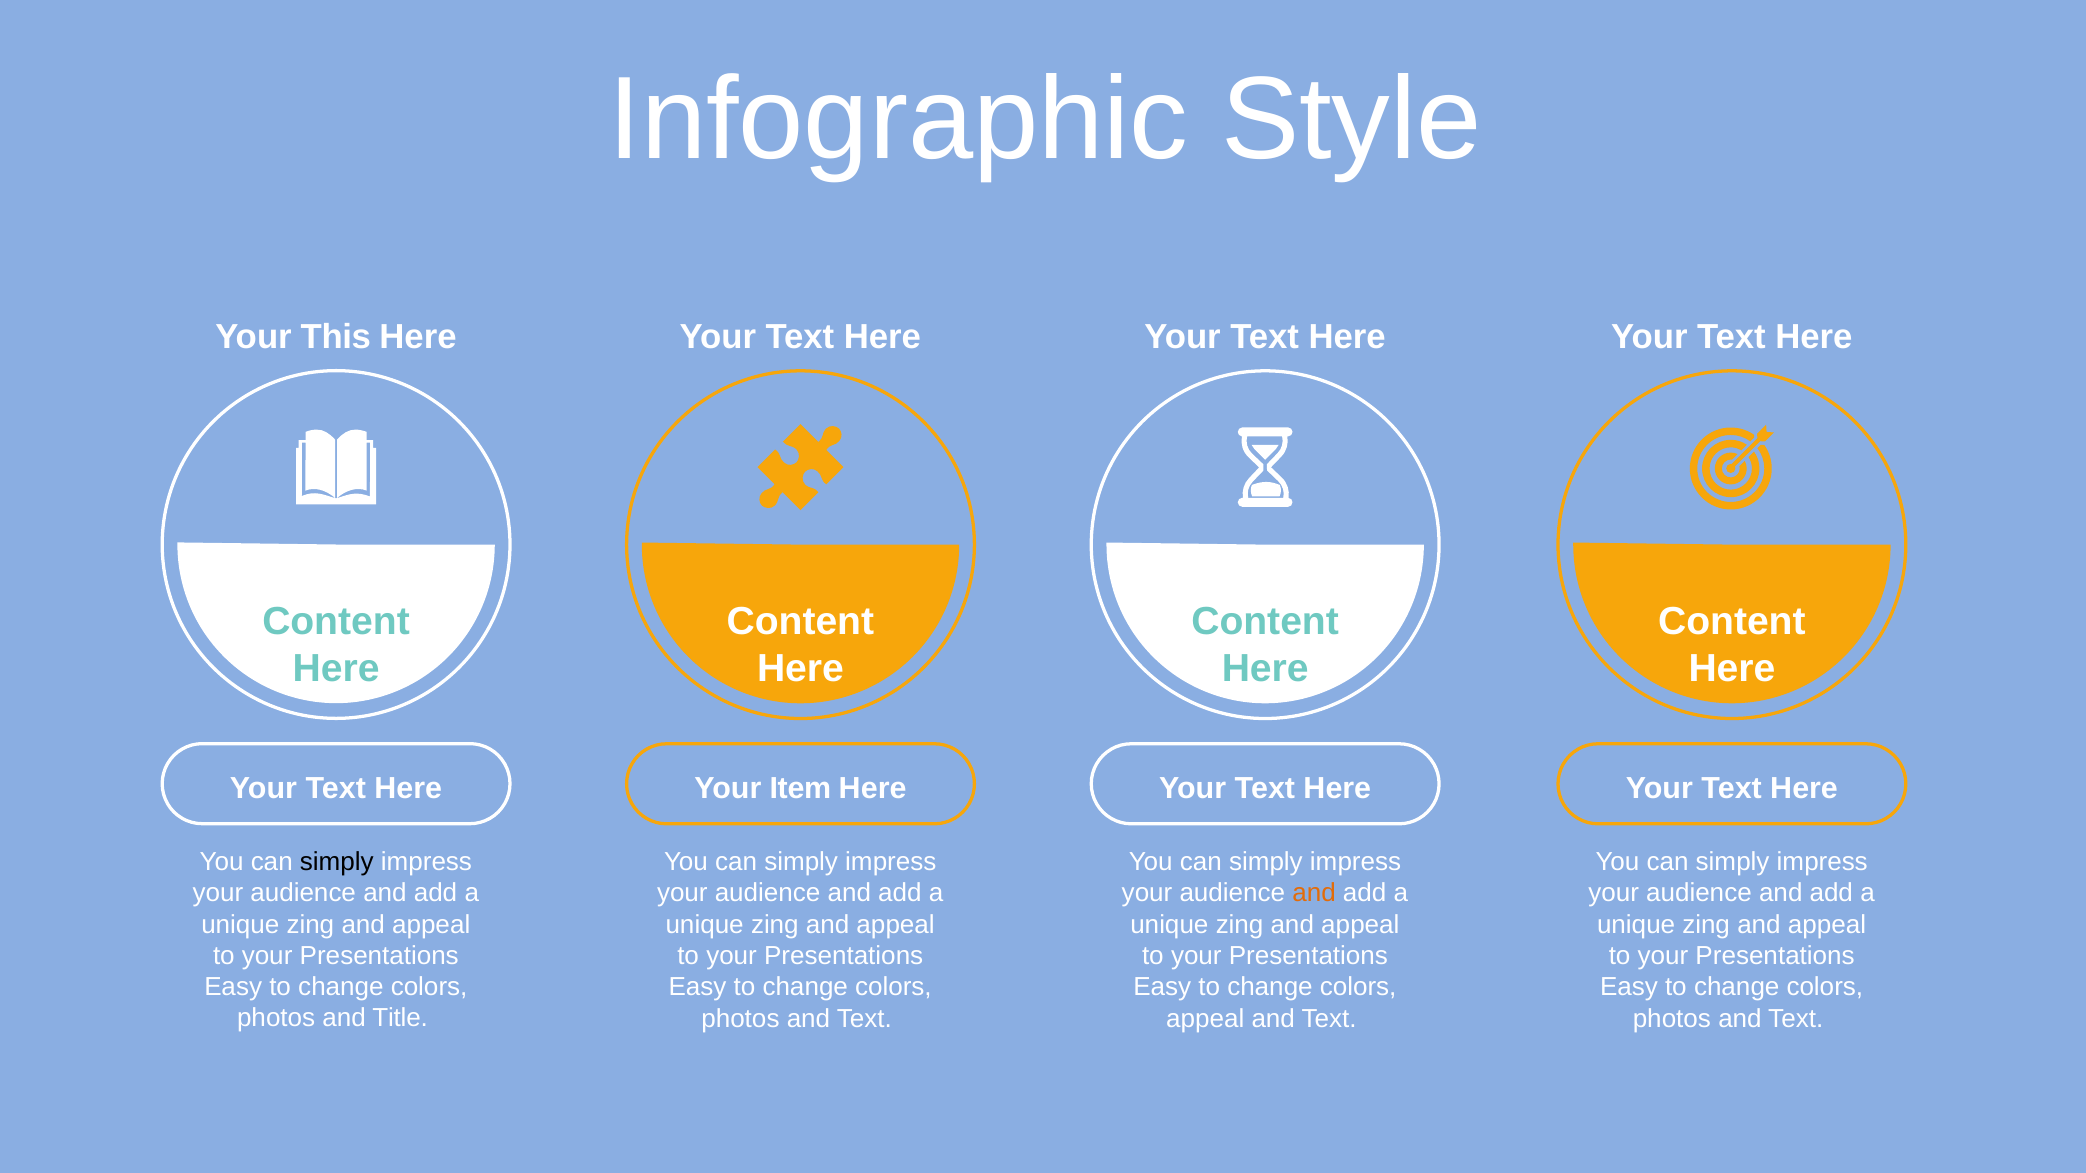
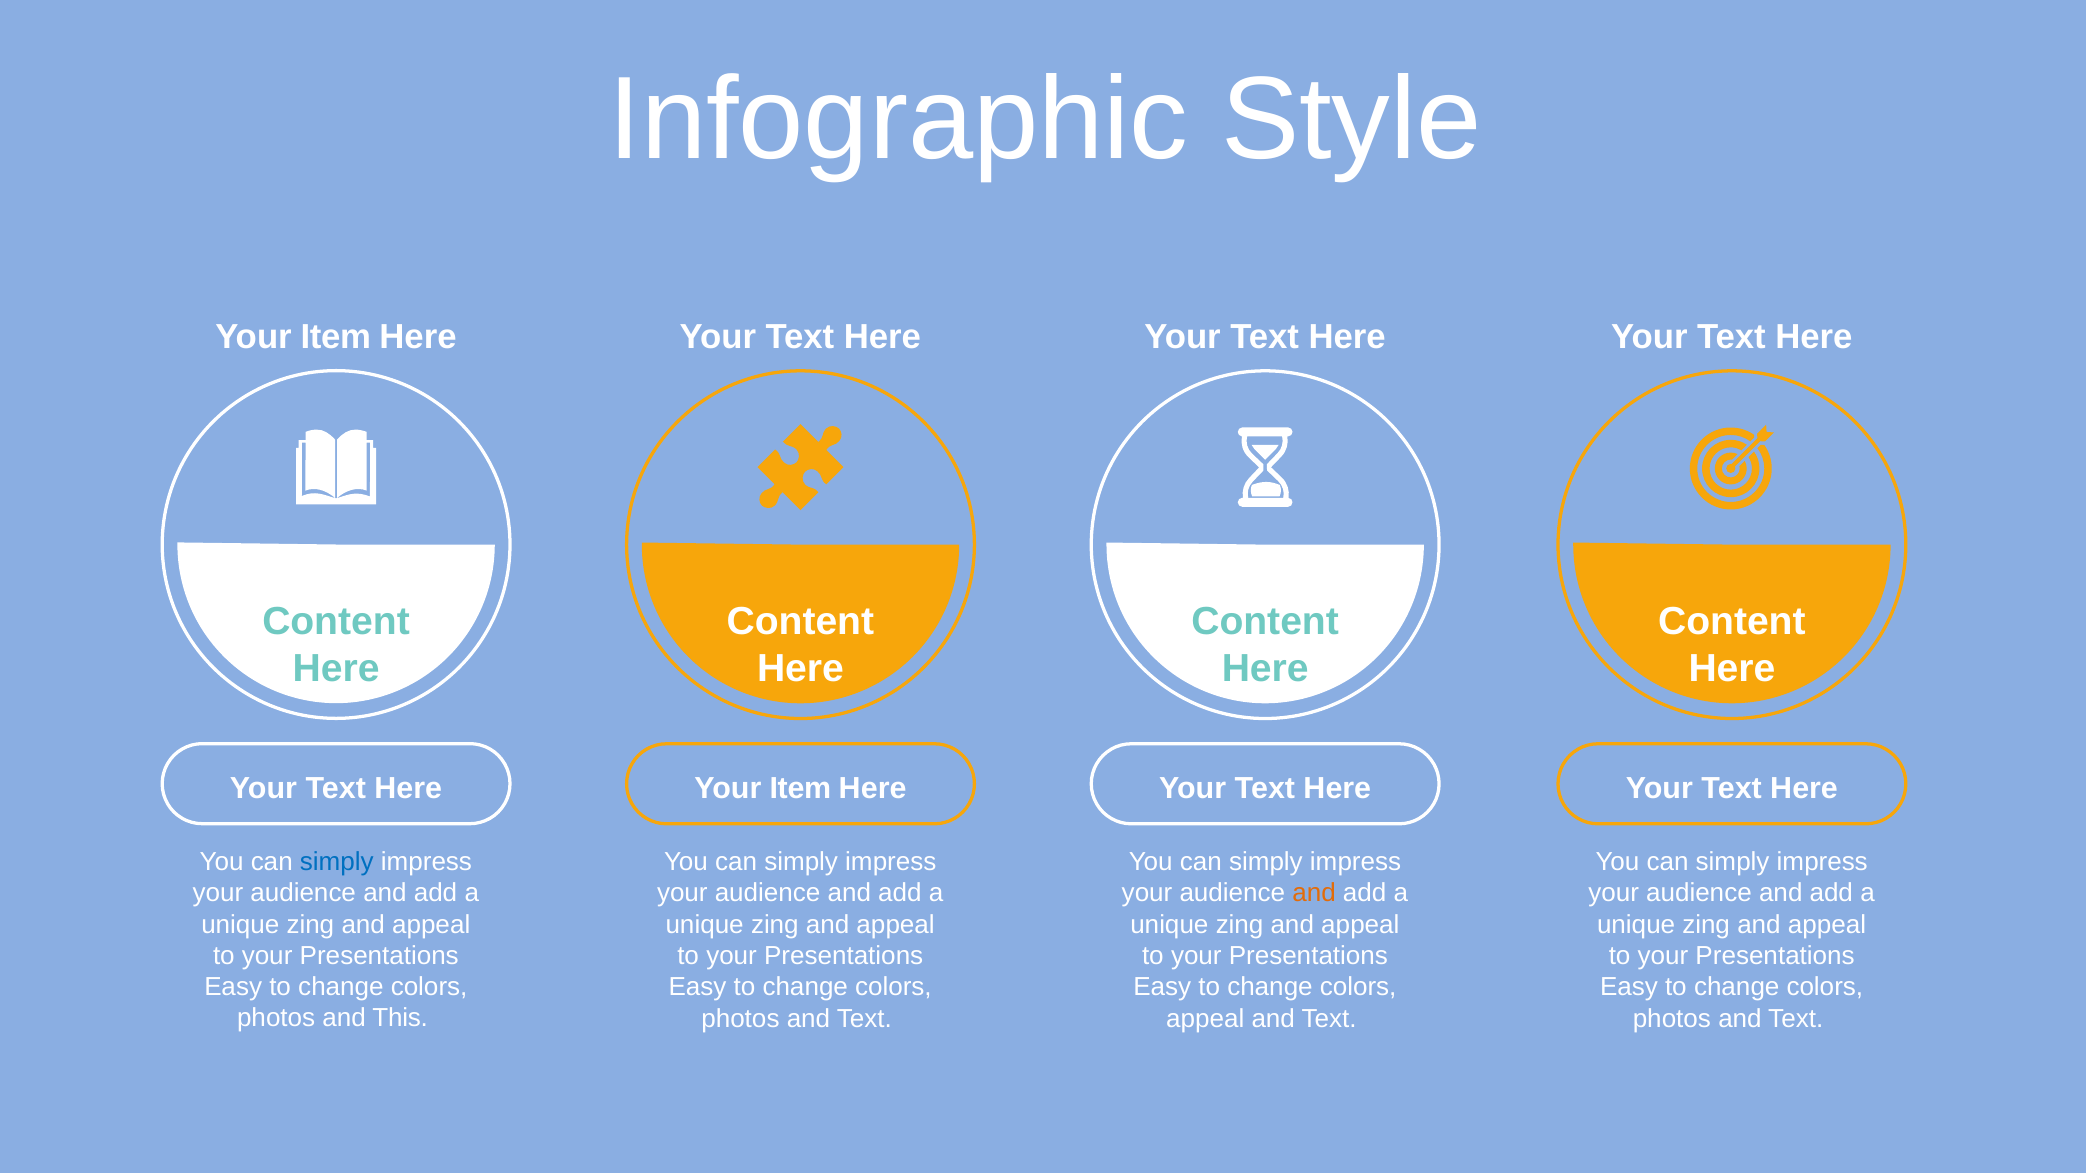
This: This -> Item (336, 337)
simply colour: black -> blue (337, 862)
Title: Title -> This (400, 1019)
